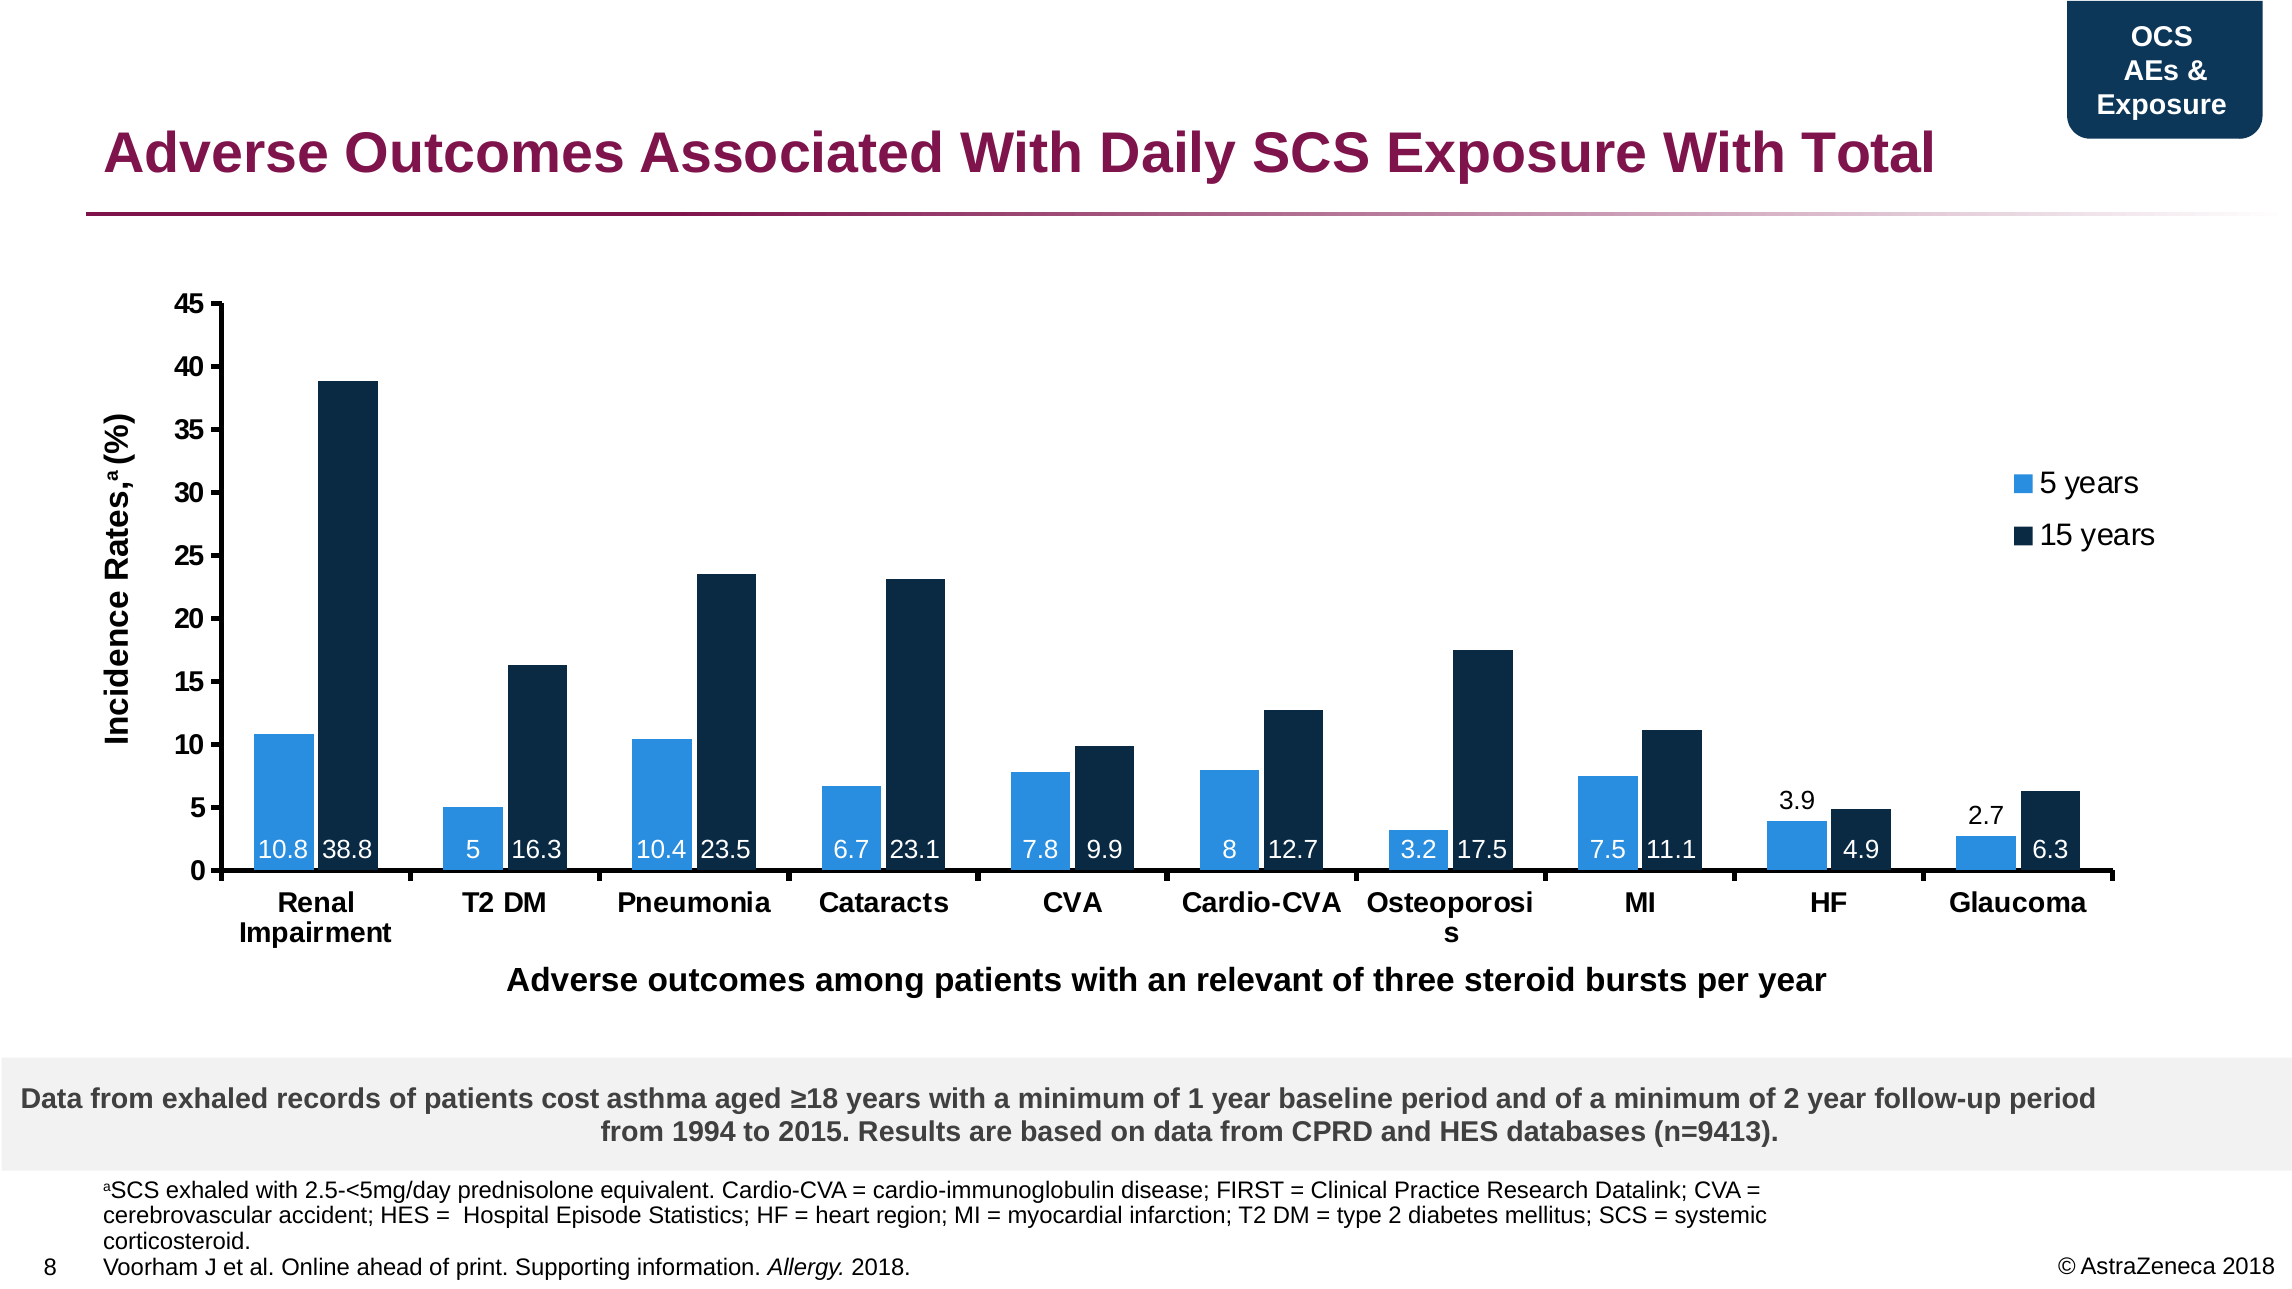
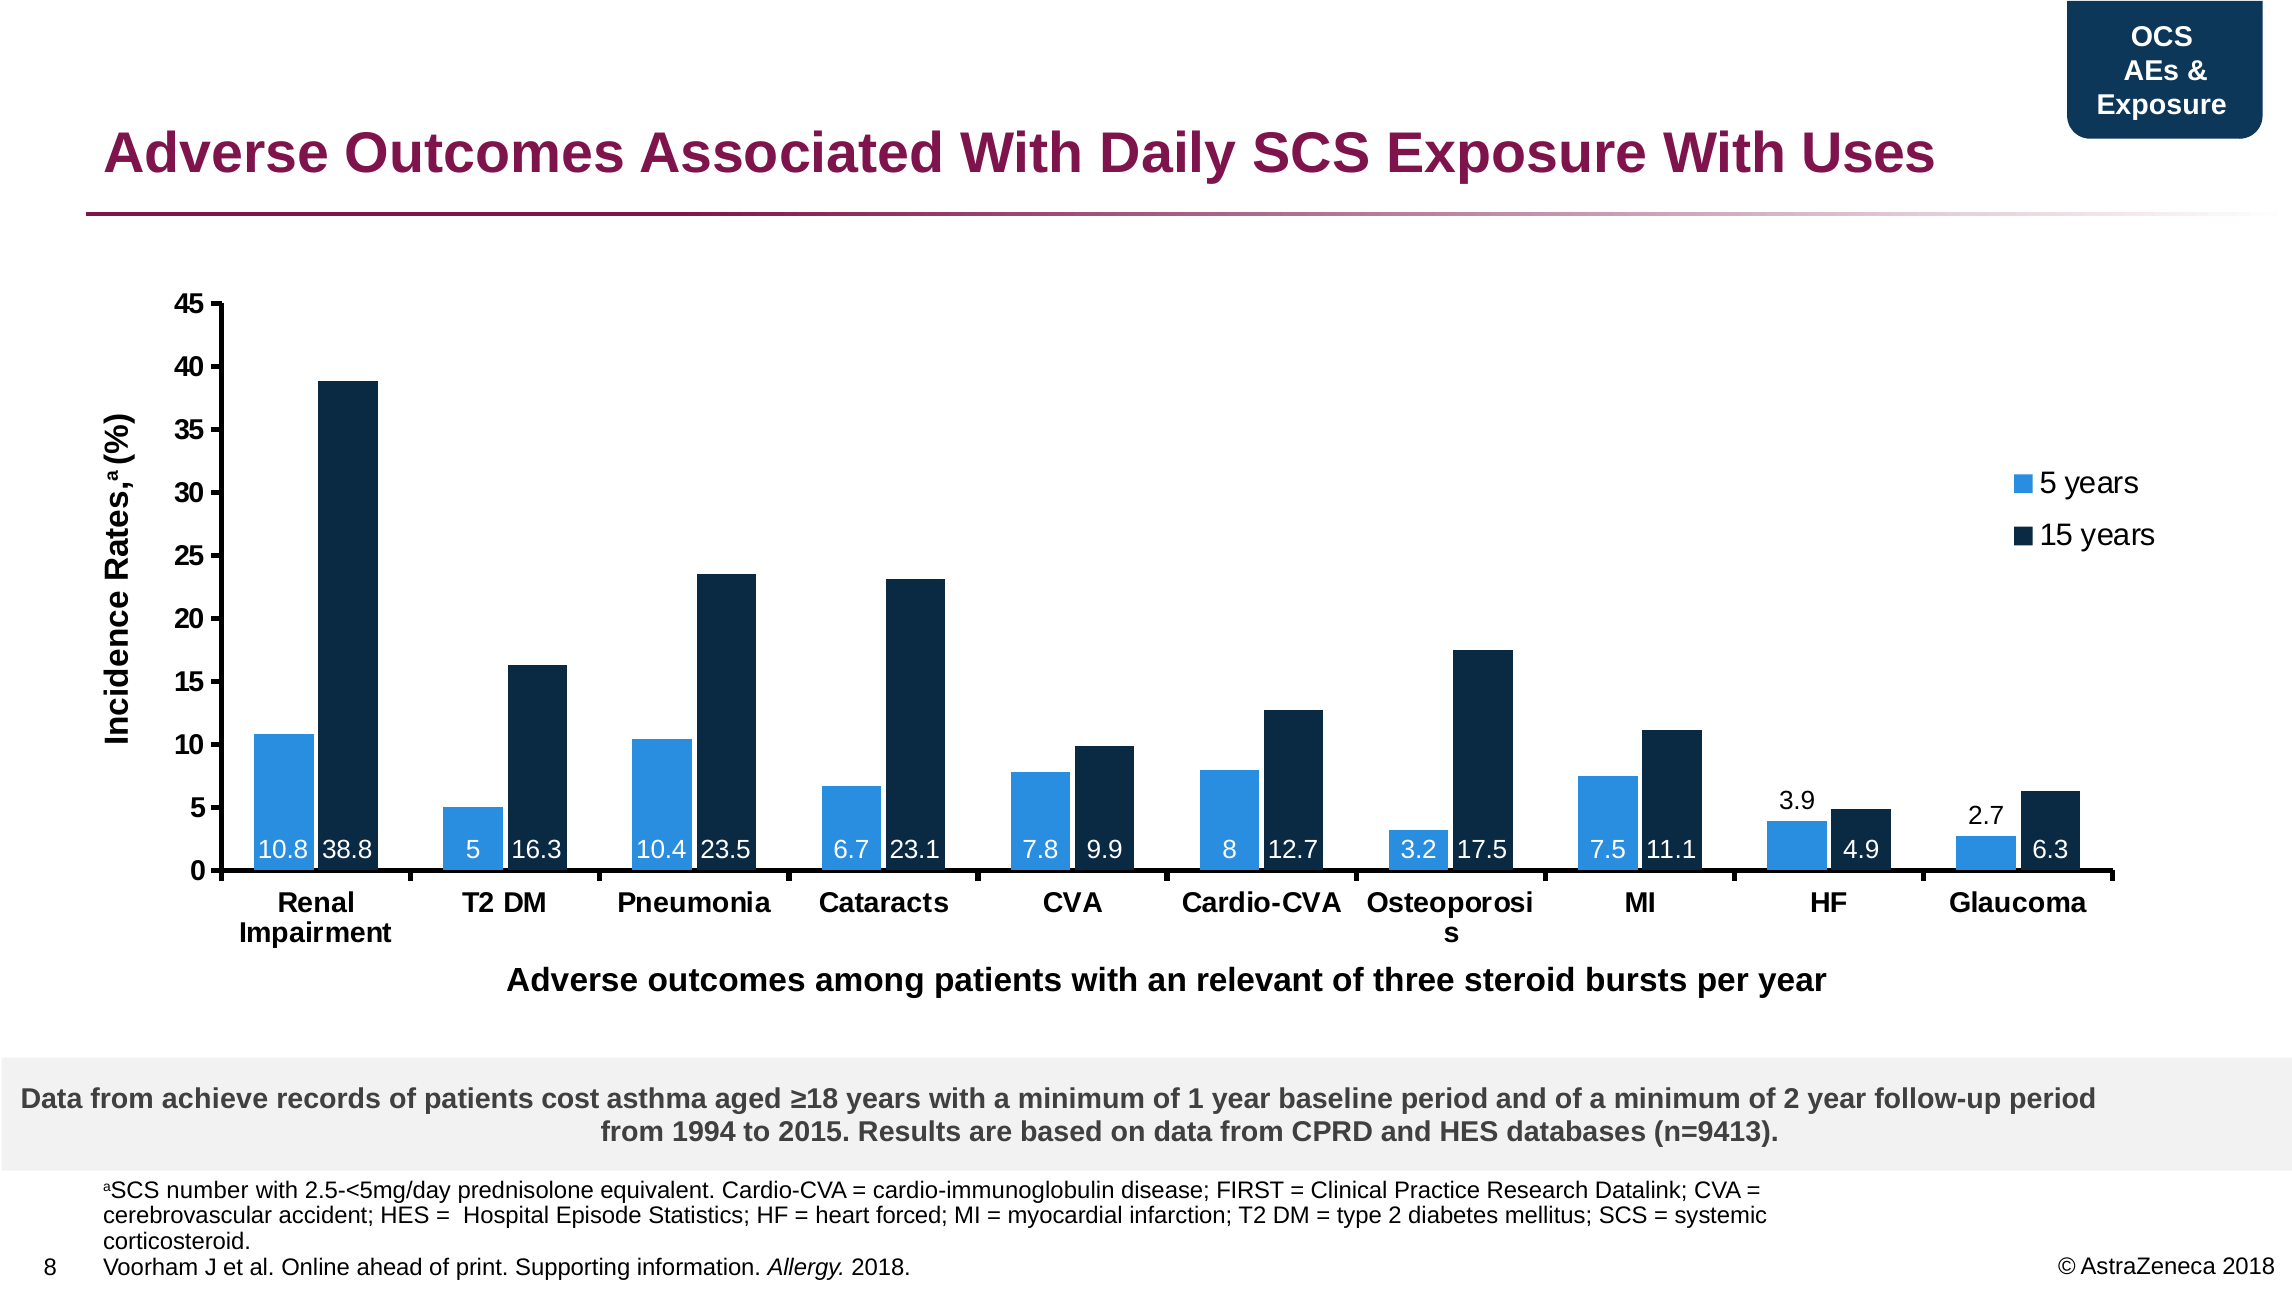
Total: Total -> Uses (1869, 153)
from exhaled: exhaled -> achieve (215, 1099)
aSCS exhaled: exhaled -> number (207, 1190)
region: region -> forced (912, 1216)
